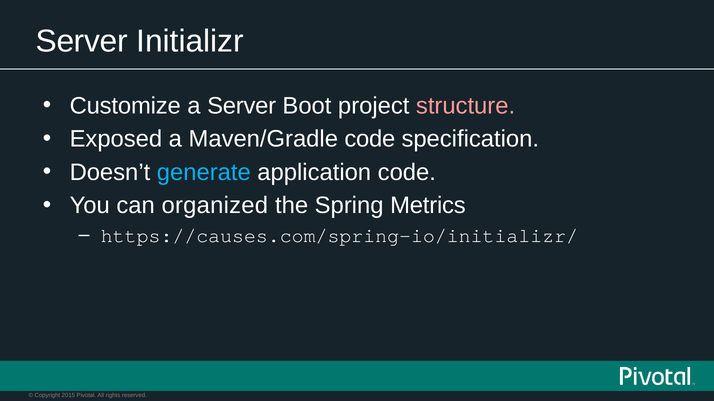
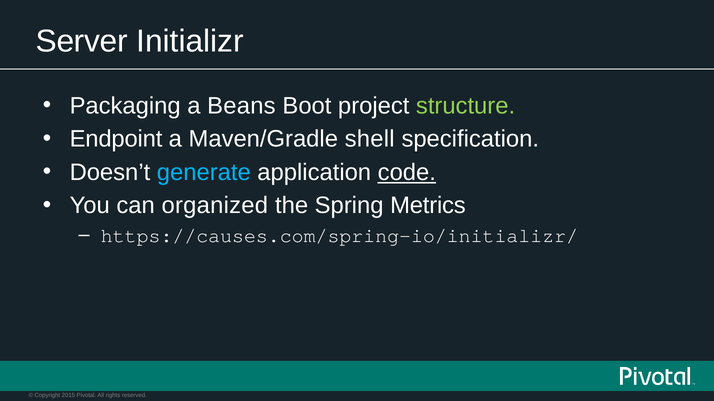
Customize: Customize -> Packaging (125, 106)
a Server: Server -> Beans (241, 106)
structure colour: pink -> light green (466, 106)
Exposed: Exposed -> Endpoint (116, 139)
Maven/Gradle code: code -> shell (370, 139)
code underline: none -> present (407, 173)
